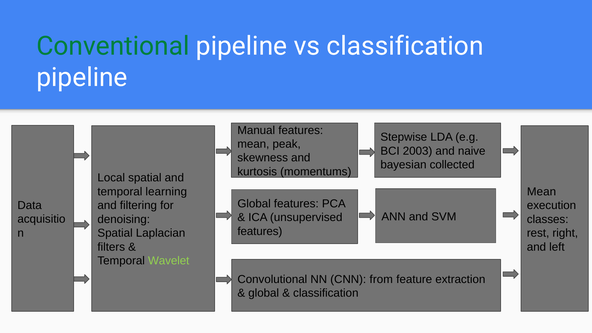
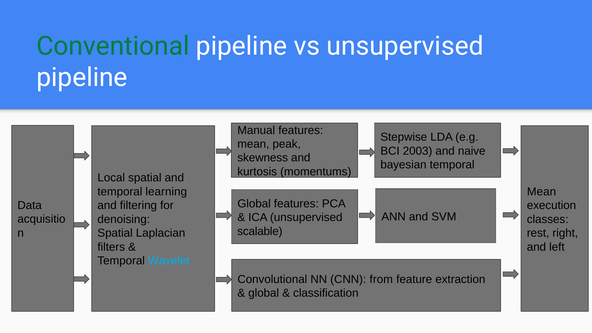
vs classification: classification -> unsupervised (405, 46)
bayesian collected: collected -> temporal (452, 165)
features: features -> scalable (260, 231)
Wavelet colour: light green -> light blue (169, 261)
